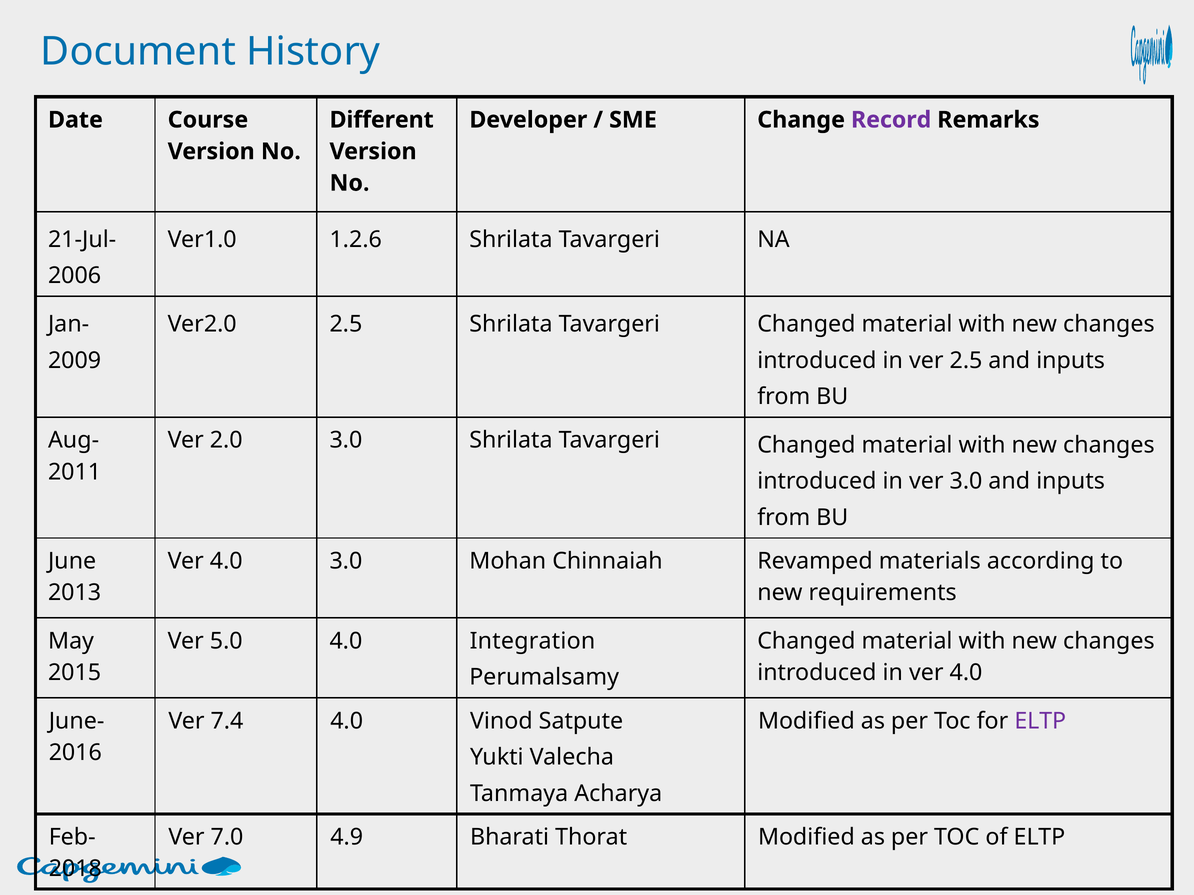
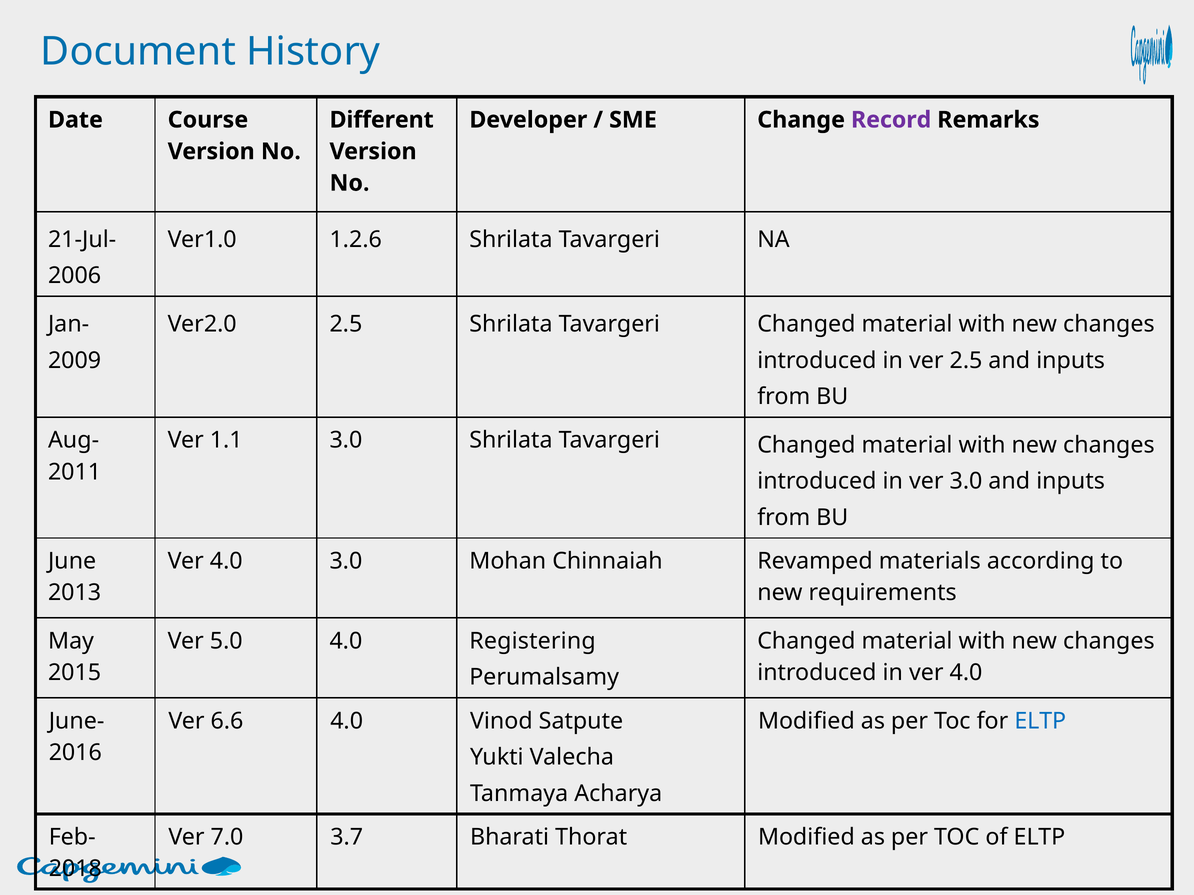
2.0: 2.0 -> 1.1 (226, 441)
Integration: Integration -> Registering (533, 641)
7.4: 7.4 -> 6.6 (227, 721)
ELTP colour: purple -> blue (1040, 721)
4.9: 4.9 -> 3.7 (347, 838)
